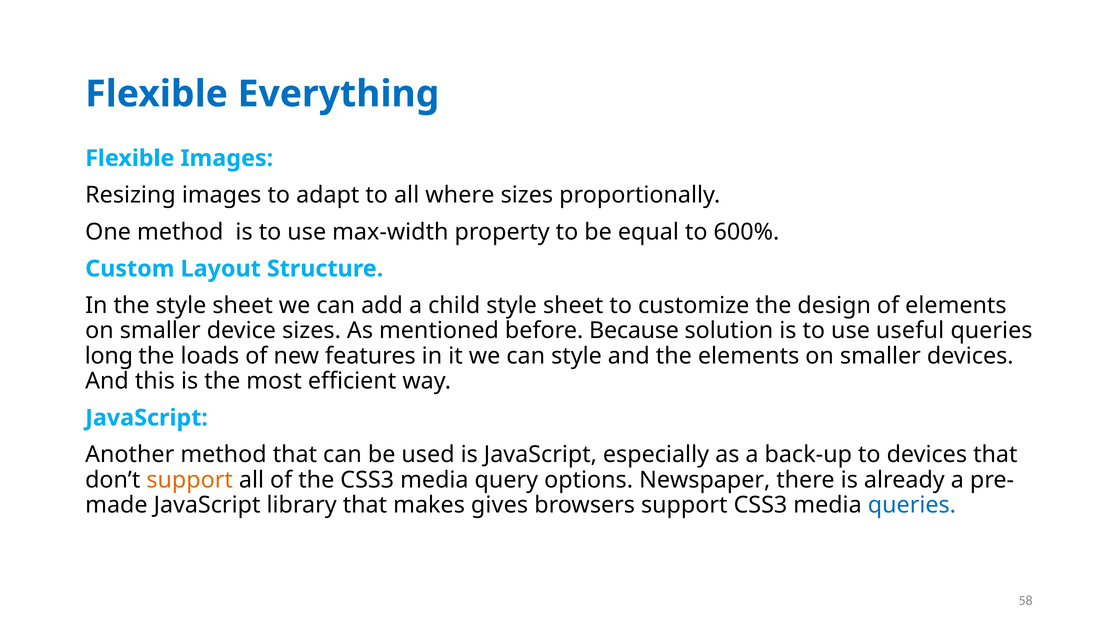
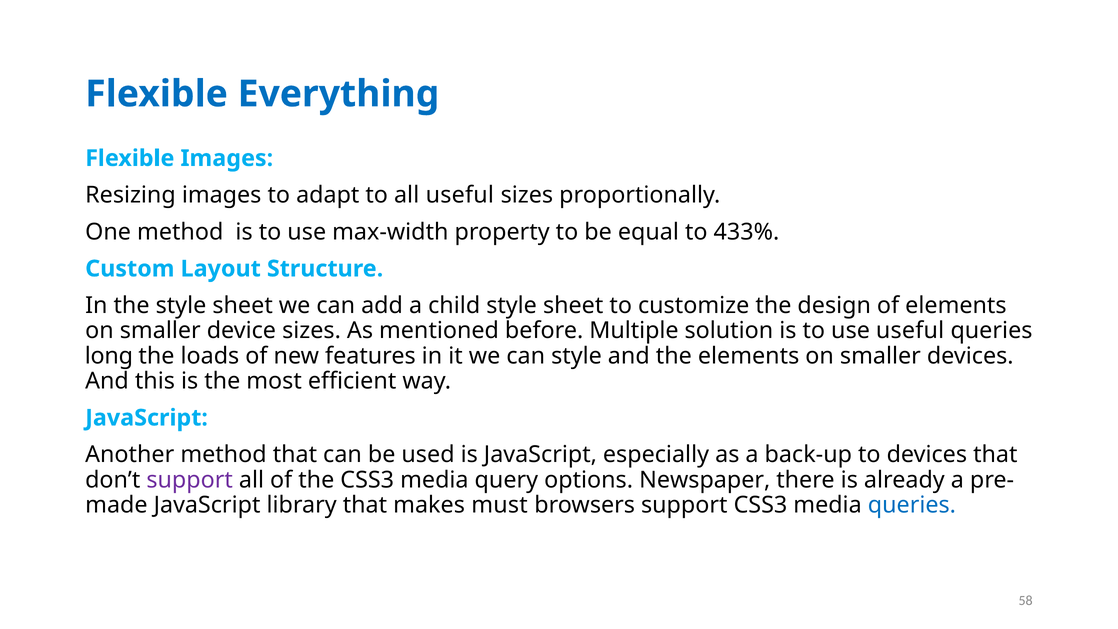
all where: where -> useful (460, 195)
600%: 600% -> 433% (746, 232)
Because: Because -> Multiple (634, 331)
support colour: orange -> purple (190, 480)
gives: gives -> must (500, 505)
